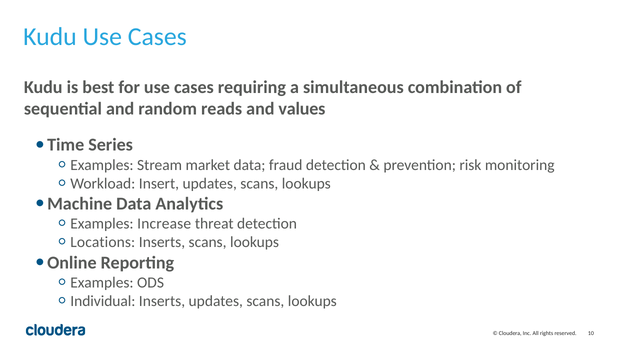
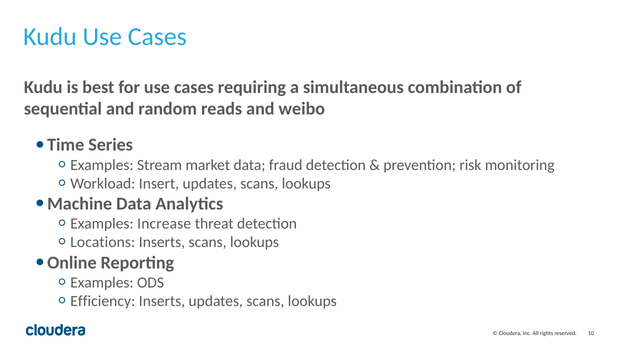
values: values -> weibo (302, 109)
Individual: Individual -> Efficiency (103, 301)
